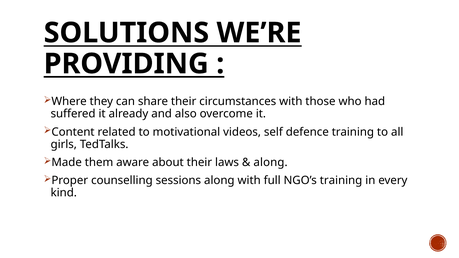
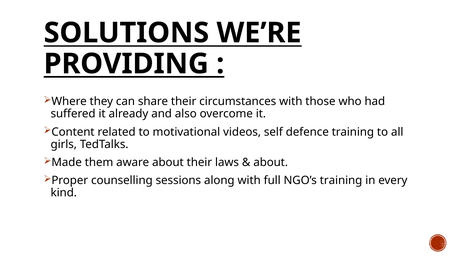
along: along -> about (271, 163)
